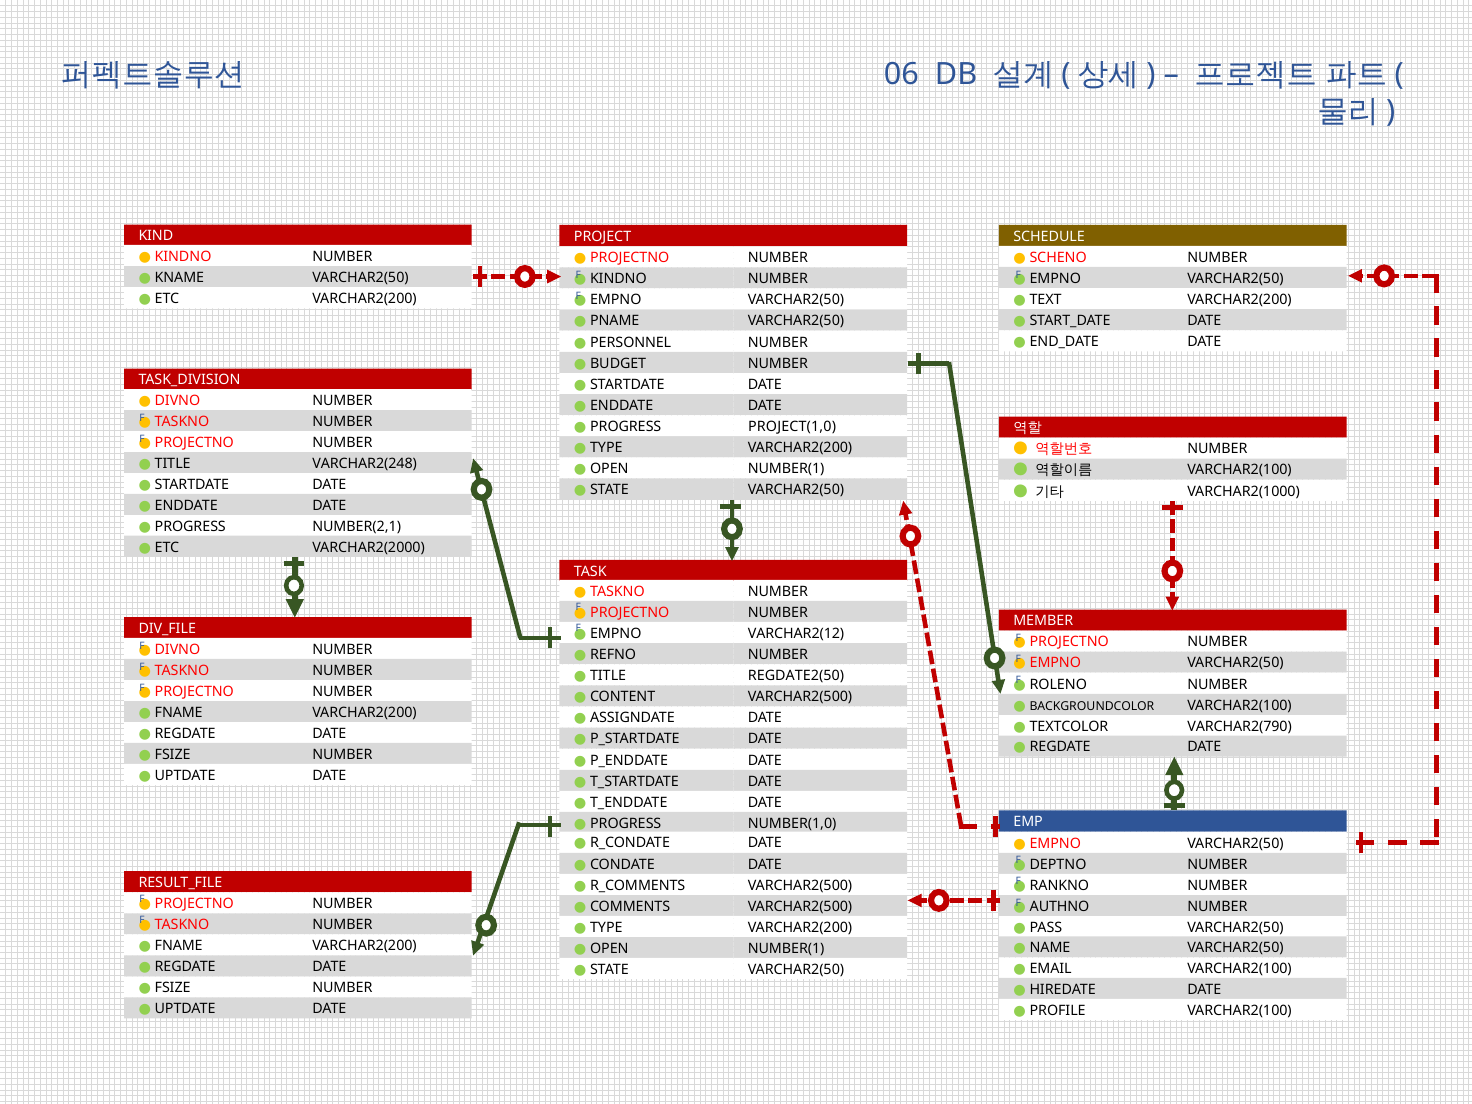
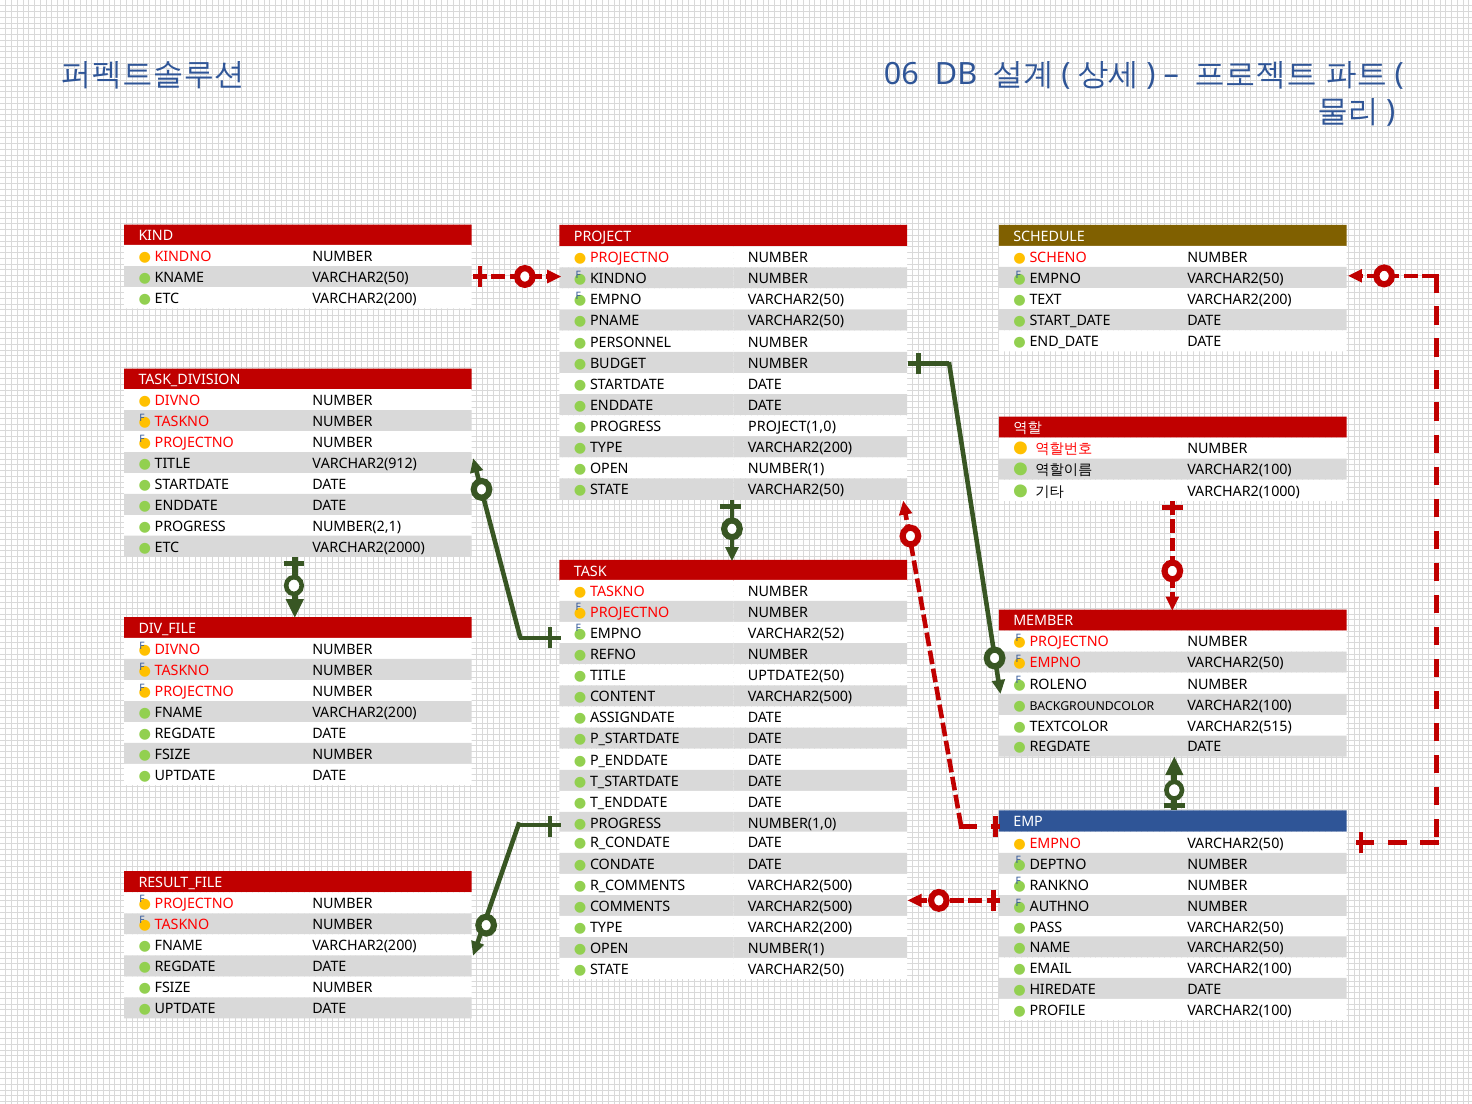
VARCHAR2(248: VARCHAR2(248 -> VARCHAR2(912 (365, 464)
VARCHAR2(12: VARCHAR2(12 -> VARCHAR2(52 (796, 634)
REGDATE2(50: REGDATE2(50 -> UPTDATE2(50 (796, 676)
VARCHAR2(790: VARCHAR2(790 -> VARCHAR2(515 (1240, 727)
